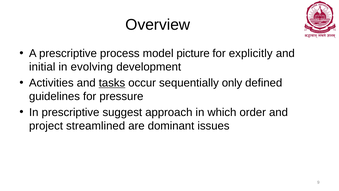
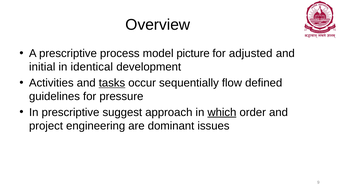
explicitly: explicitly -> adjusted (251, 53)
evolving: evolving -> identical (92, 67)
only: only -> flow (232, 83)
which underline: none -> present (222, 112)
streamlined: streamlined -> engineering (96, 126)
